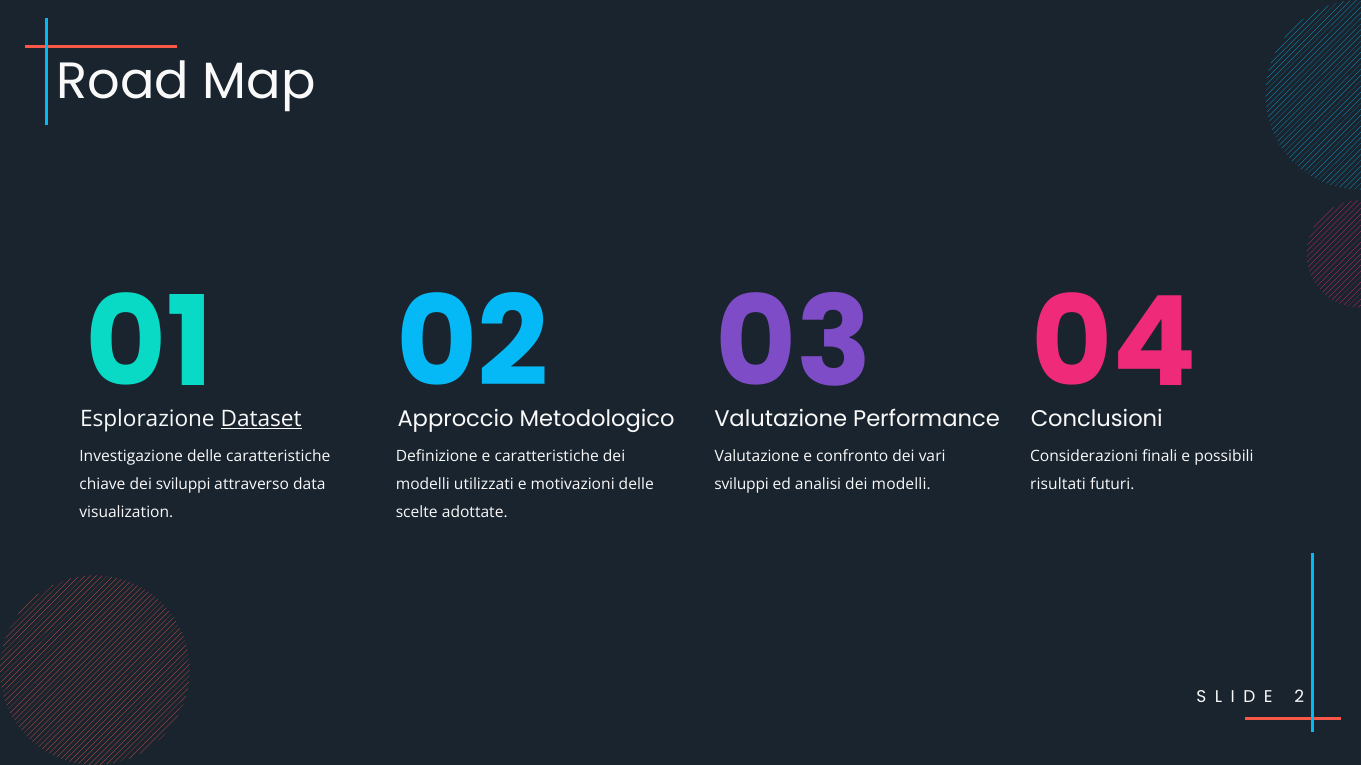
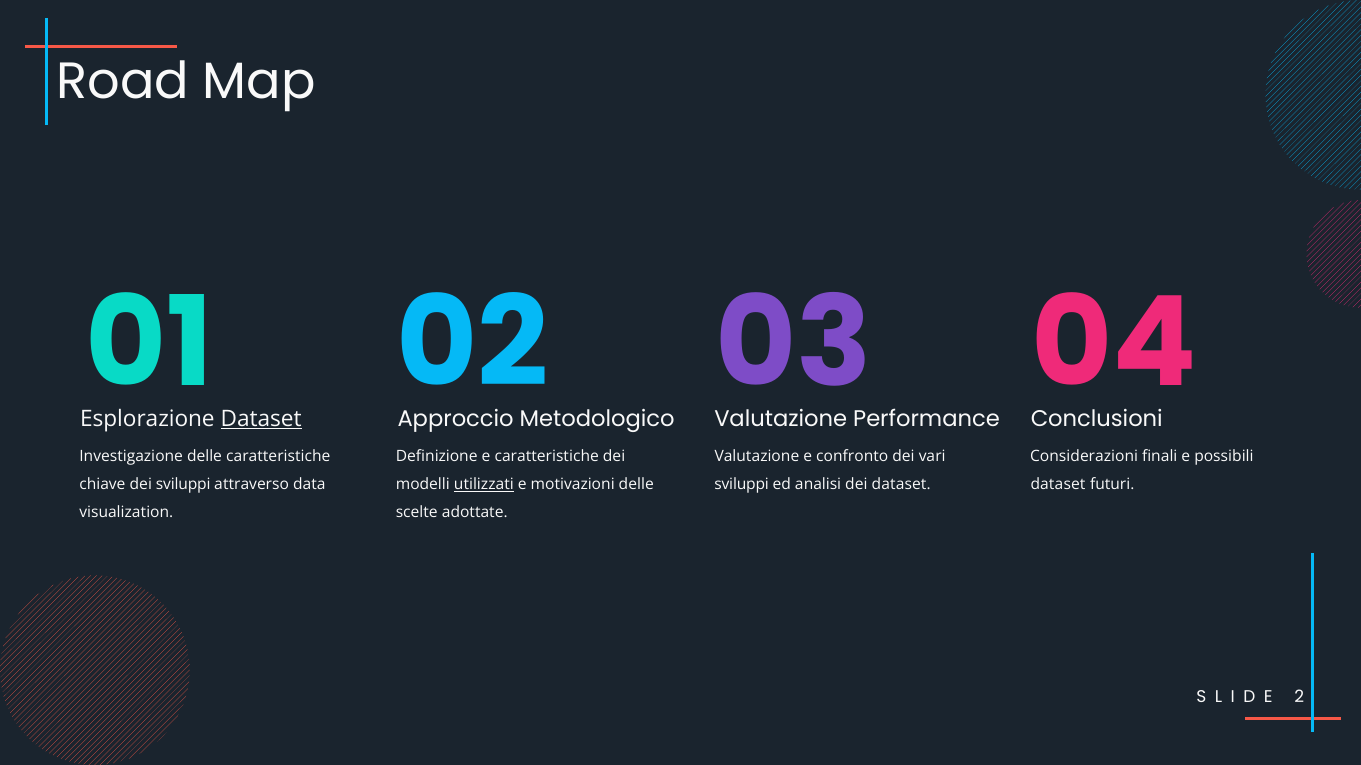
analisi dei modelli: modelli -> dataset (901, 485)
risultati: risultati -> dataset (1058, 485)
utilizzati underline: none -> present (484, 485)
